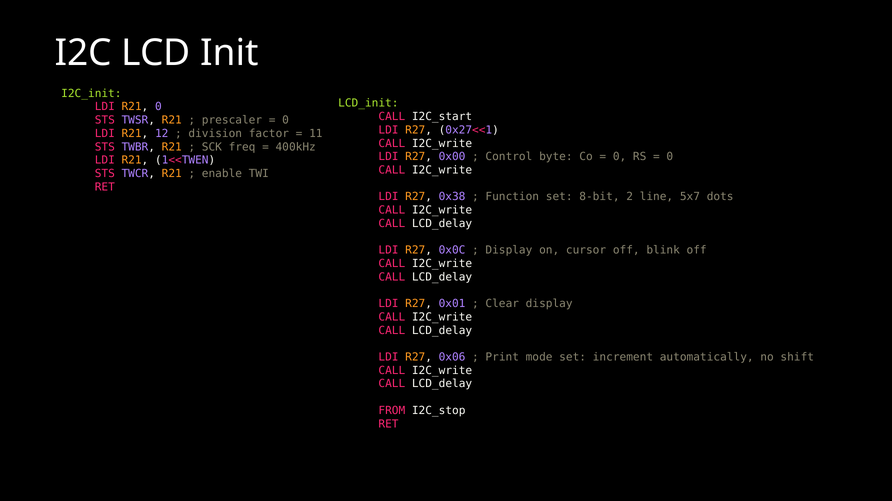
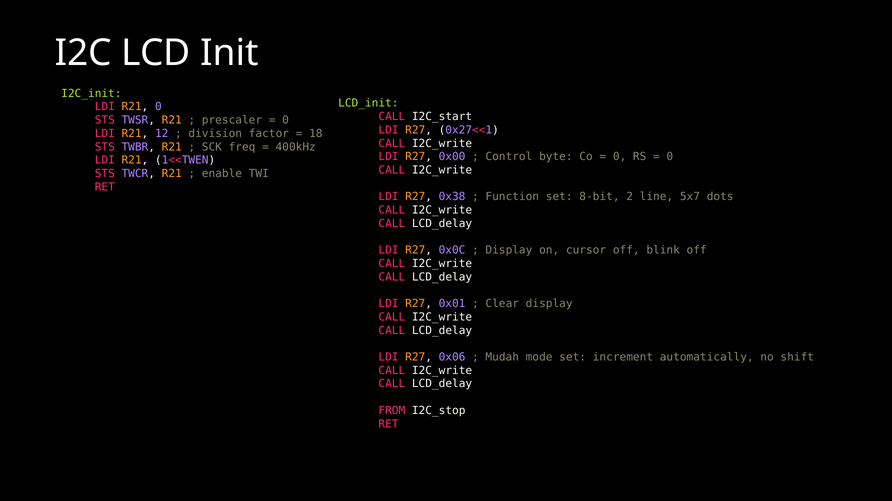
11: 11 -> 18 (316, 134)
Print: Print -> Mudah (502, 358)
